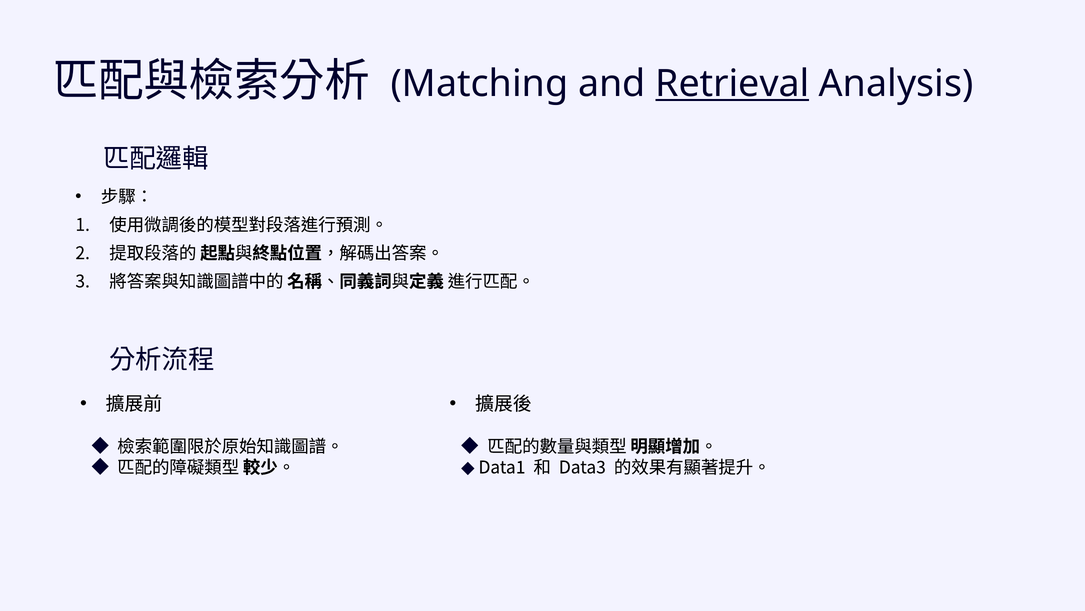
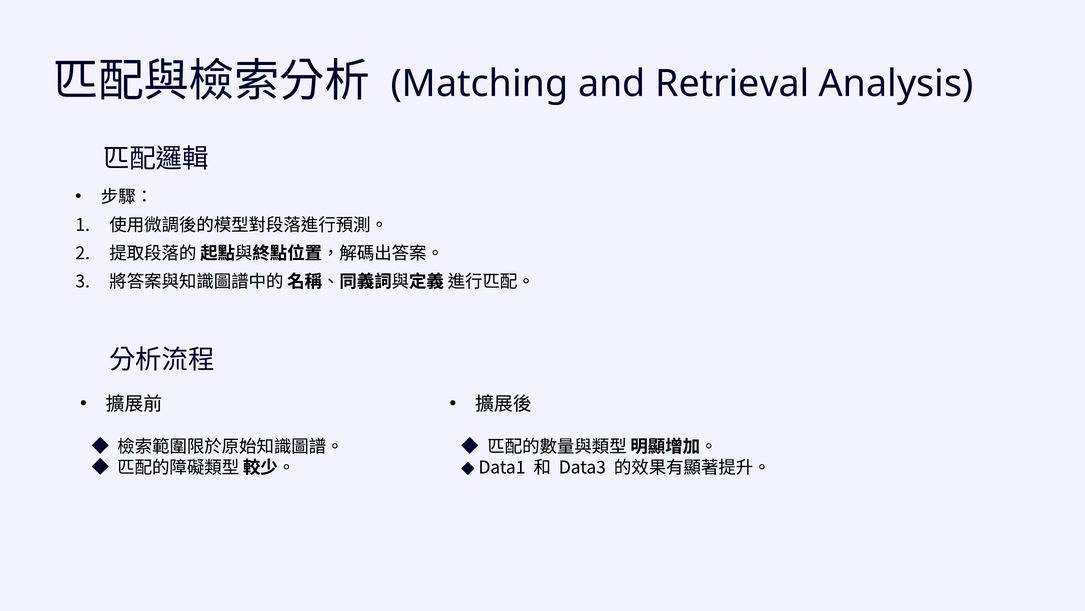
Retrieval underline: present -> none (732, 84)
